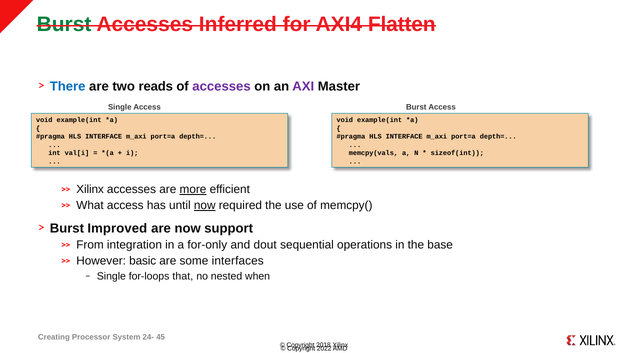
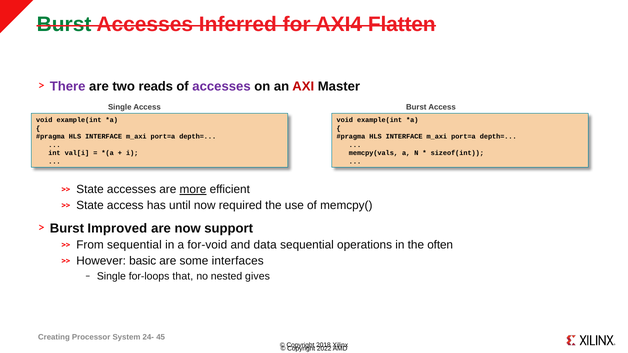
There colour: blue -> purple (68, 86)
AXI colour: purple -> red (303, 86)
Xilinx: Xilinx -> State (90, 190)
What: What -> State (90, 206)
now underline: present -> none (205, 206)
From integration: integration -> sequential (134, 245)
for-only: for-only -> for-void (207, 245)
dout: dout -> data (265, 245)
base: base -> often (440, 245)
when: when -> gives (258, 276)
